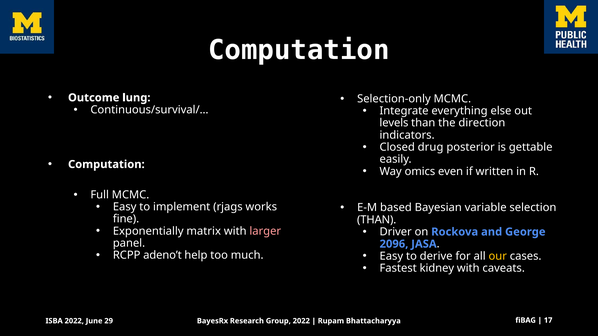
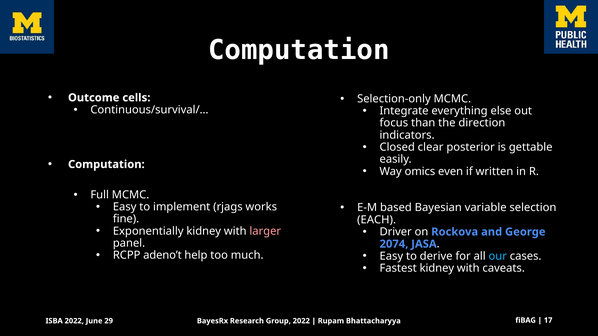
lung: lung -> cells (136, 98)
levels: levels -> focus (394, 123)
drug: drug -> clear (431, 147)
THAN: THAN -> EACH (377, 220)
Exponentially matrix: matrix -> kidney (204, 231)
2096: 2096 -> 2074 (394, 244)
our colour: yellow -> light blue (498, 256)
